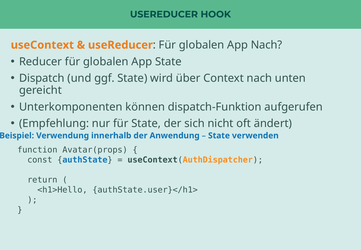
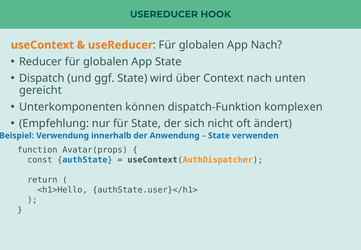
aufgerufen: aufgerufen -> komplexen (294, 107)
